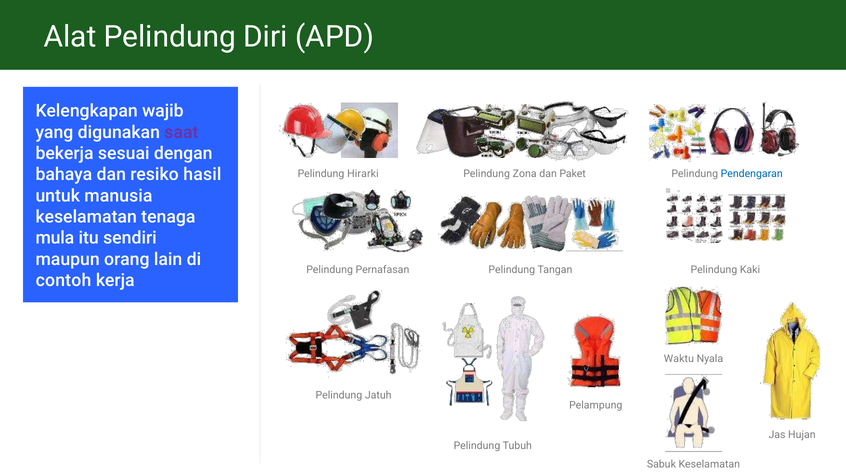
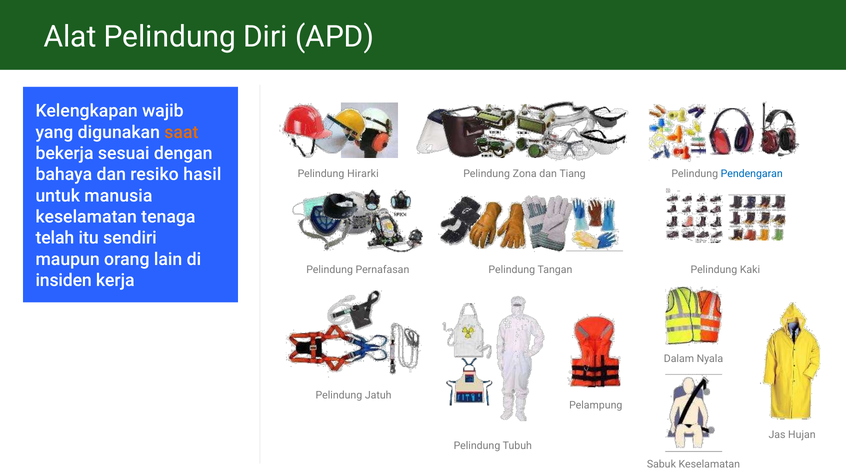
saat colour: purple -> orange (181, 132)
Paket: Paket -> Tiang (573, 174)
mula: mula -> telah (55, 238)
contoh: contoh -> insiden (64, 280)
Waktu: Waktu -> Dalam (679, 359)
